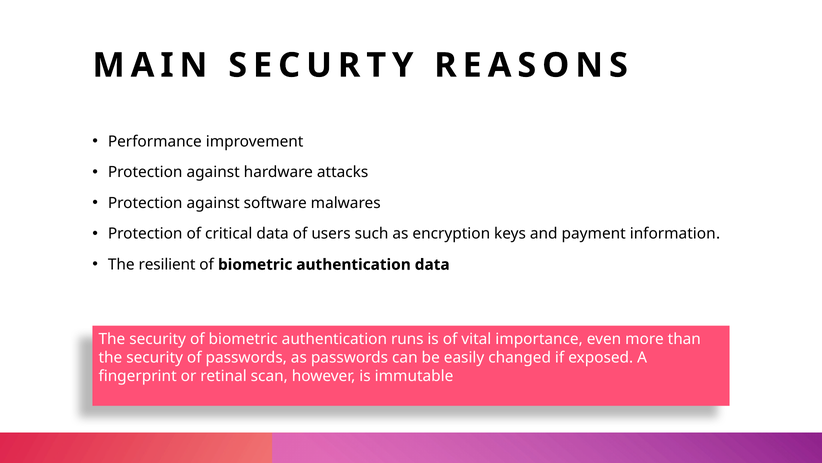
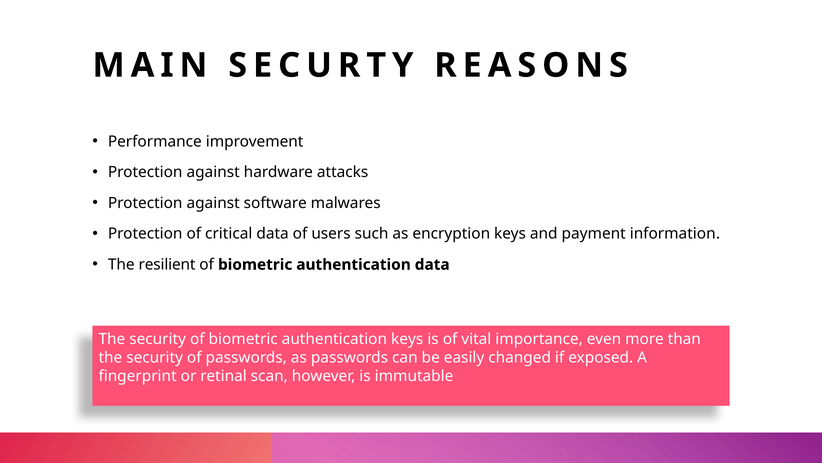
authentication runs: runs -> keys (407, 339)
